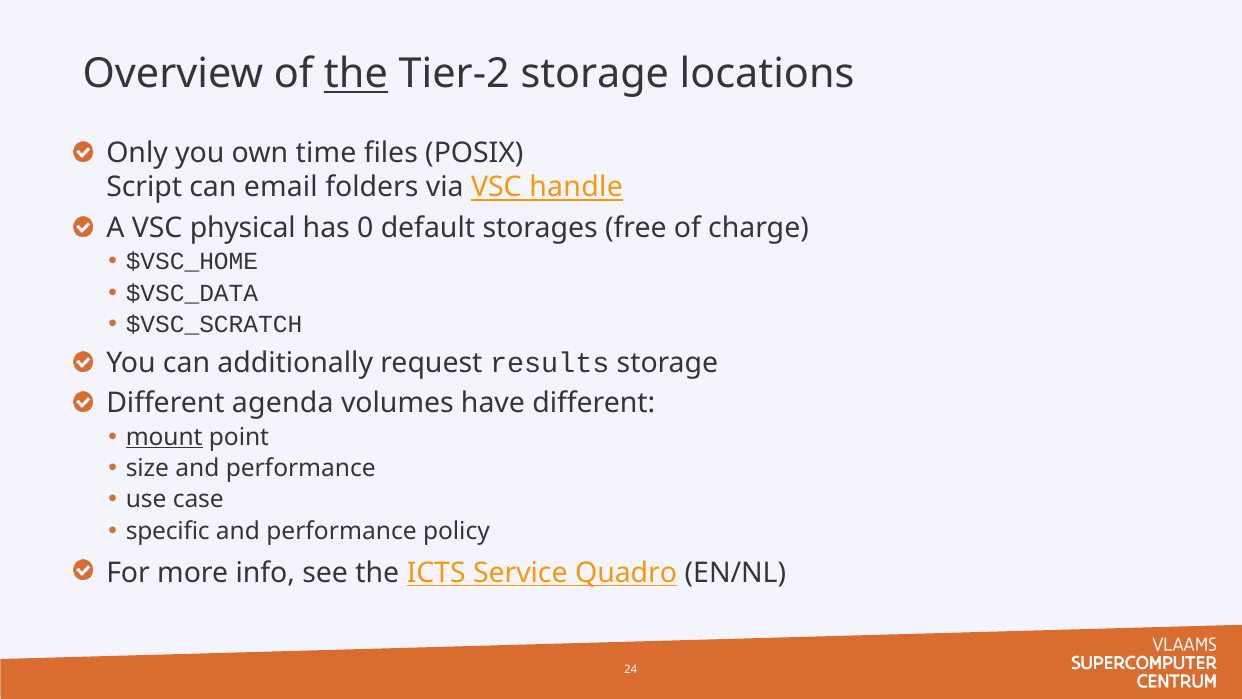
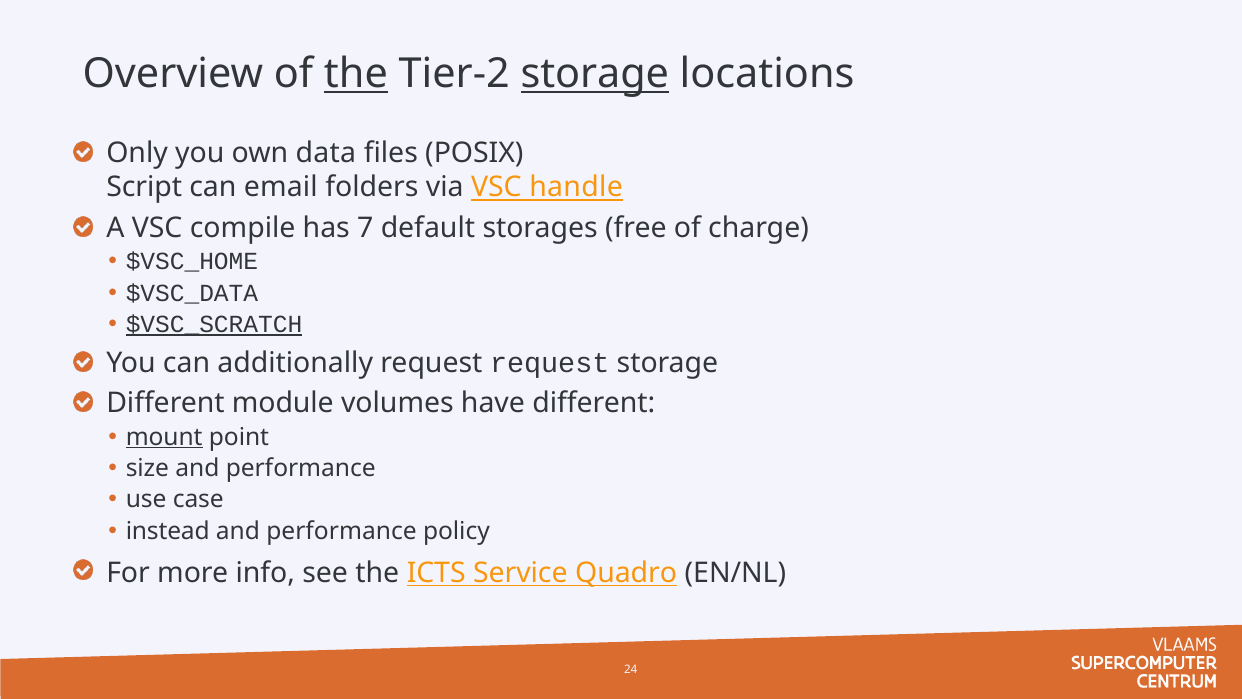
storage underline: none -> present (595, 74)
time: time -> data (326, 153)
physical: physical -> compile (243, 228)
0: 0 -> 7 (365, 228)
$VSC_SCRATCH underline: none -> present (214, 324)
request results: results -> request (550, 363)
agenda: agenda -> module (283, 403)
specific: specific -> instead (168, 531)
